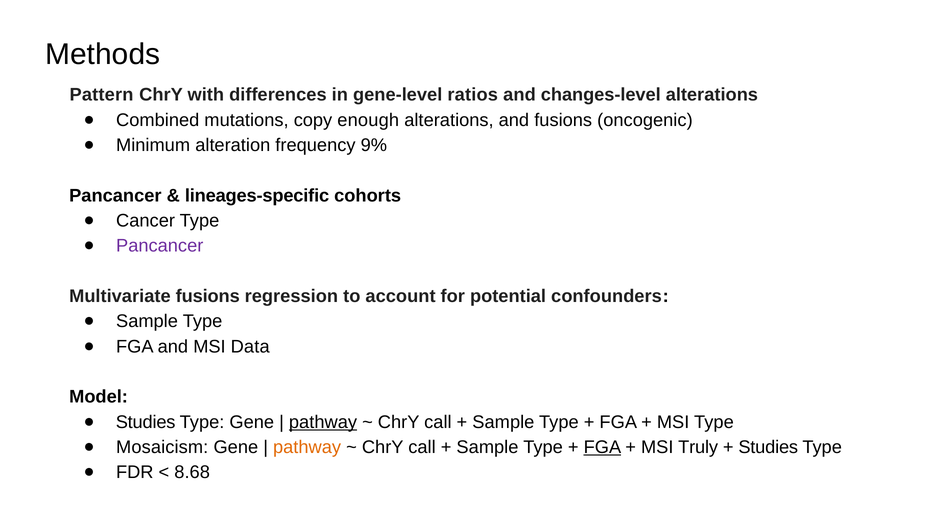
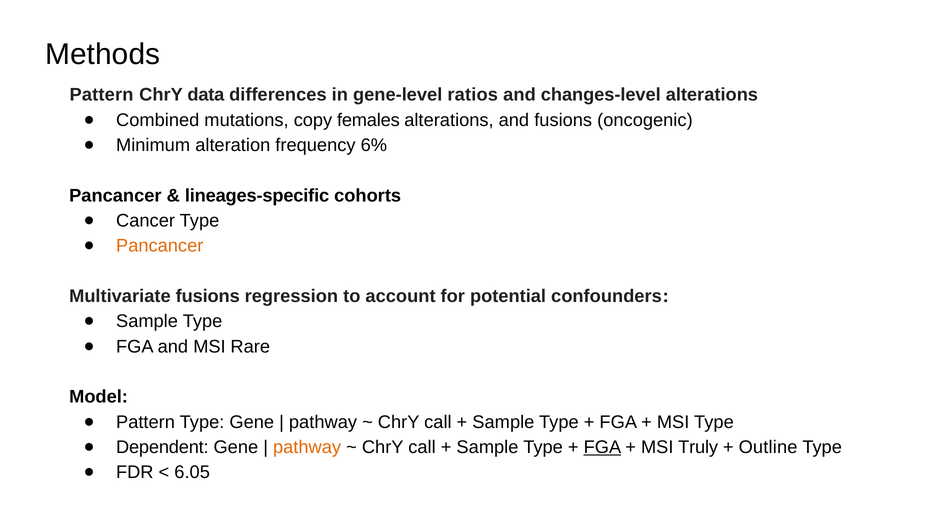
with: with -> data (206, 95)
enough: enough -> females (368, 120)
9%: 9% -> 6% (374, 145)
Pancancer colour: purple -> orange (160, 246)
Data: Data -> Rare (250, 346)
Studies: Studies -> Pattern (146, 422)
pathway underline: present -> none (323, 422)
Mosaicism: Mosaicism -> Dependent (162, 447)
Studies: Studies -> Outline (768, 447)
8.68: 8.68 -> 6.05 (192, 472)
